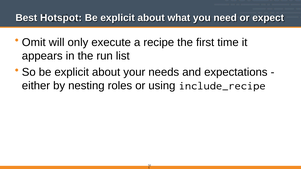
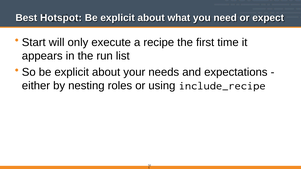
Omit: Omit -> Start (34, 42)
